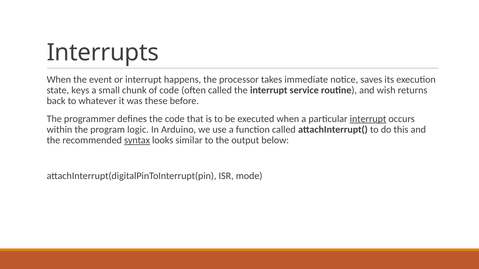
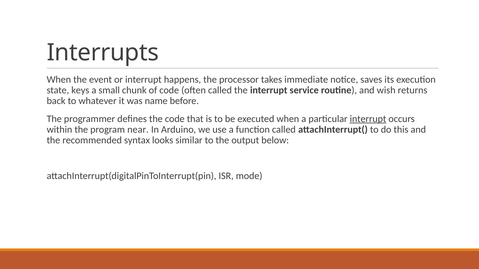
these: these -> name (156, 101)
logic: logic -> near (138, 130)
syntax underline: present -> none (137, 141)
